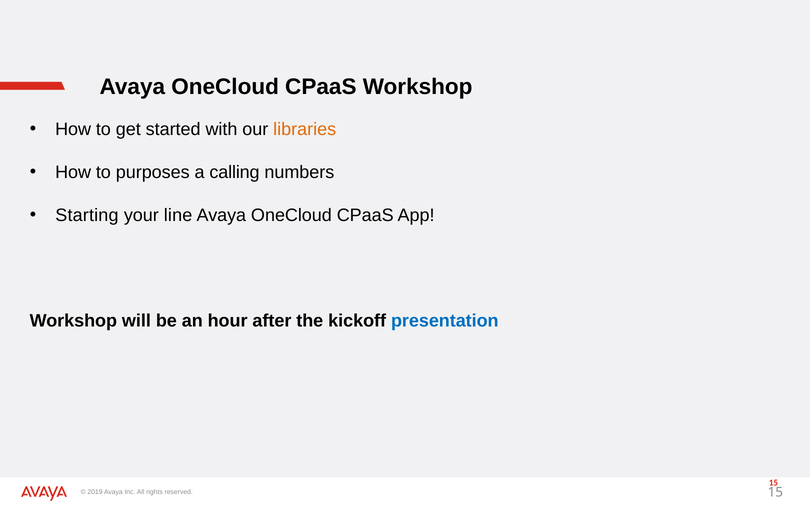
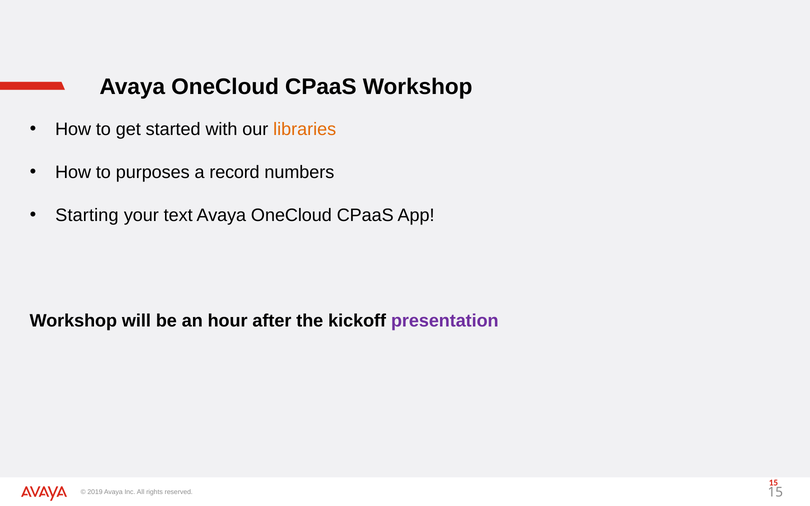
calling: calling -> record (235, 172)
line: line -> text (178, 216)
presentation colour: blue -> purple (445, 321)
